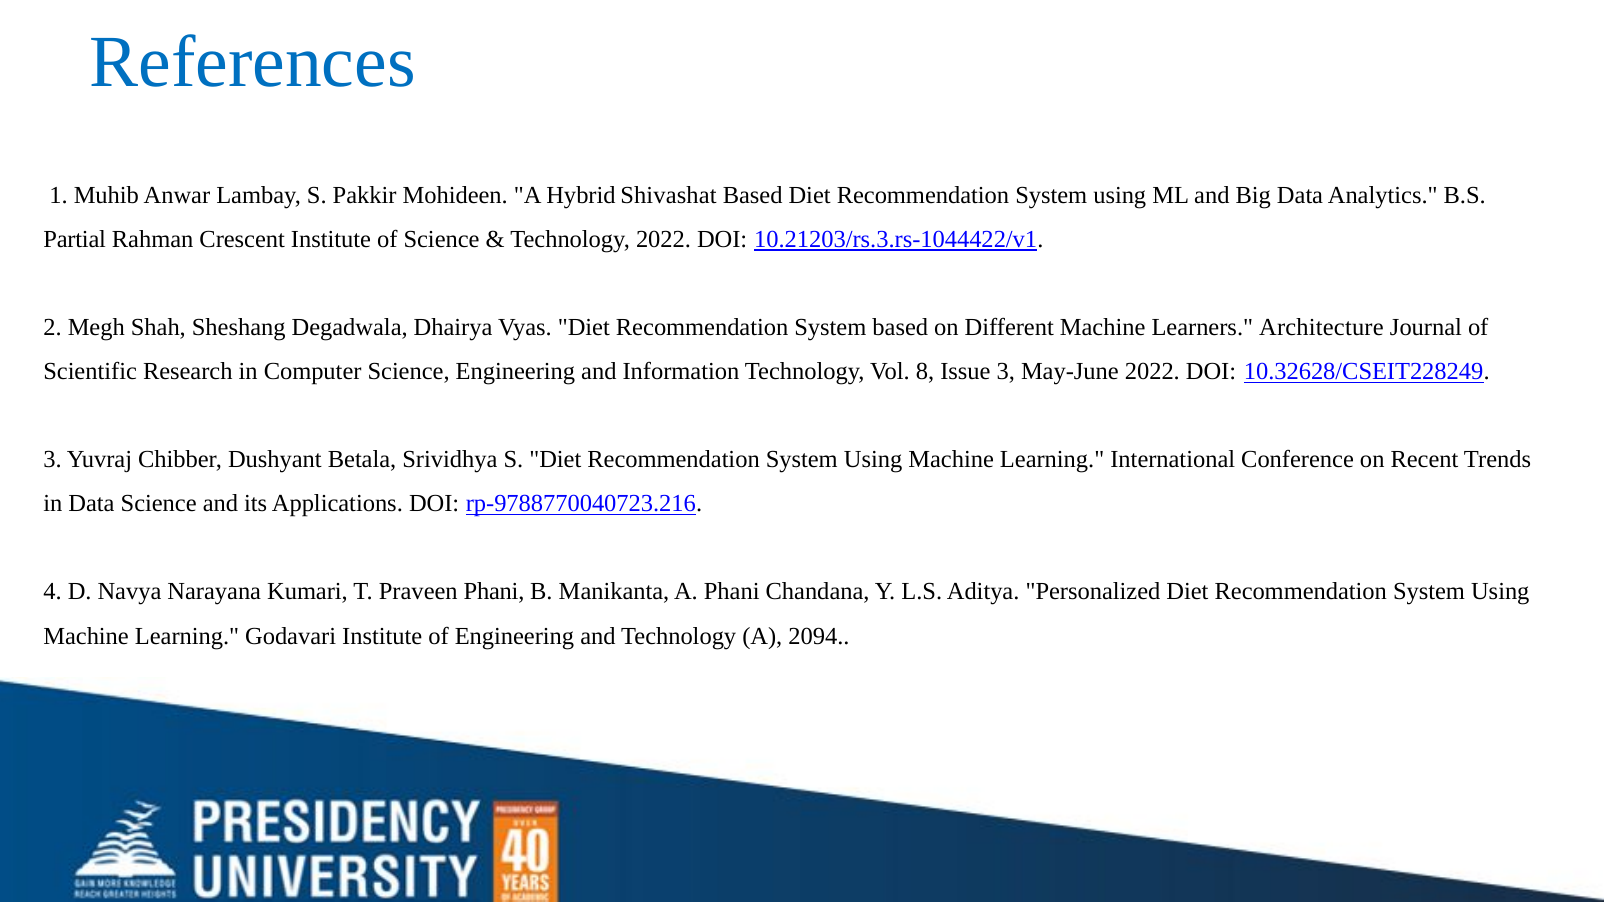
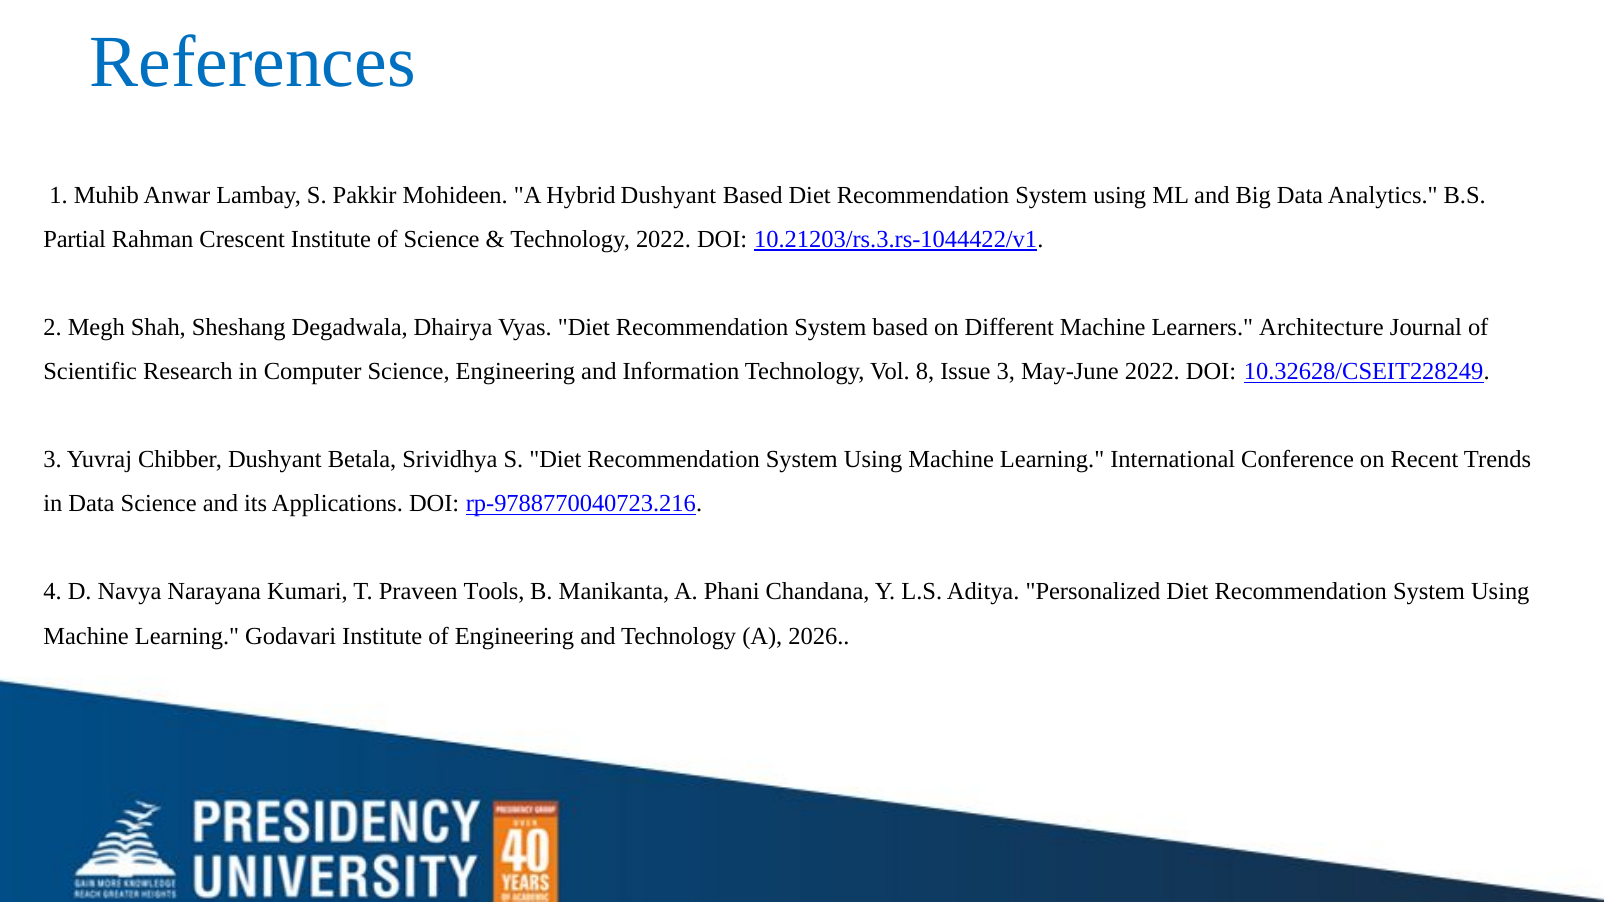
Hybrid Shivashat: Shivashat -> Dushyant (668, 195)
Praveen Phani: Phani -> Tools (494, 592)
2094: 2094 -> 2026 (819, 636)
